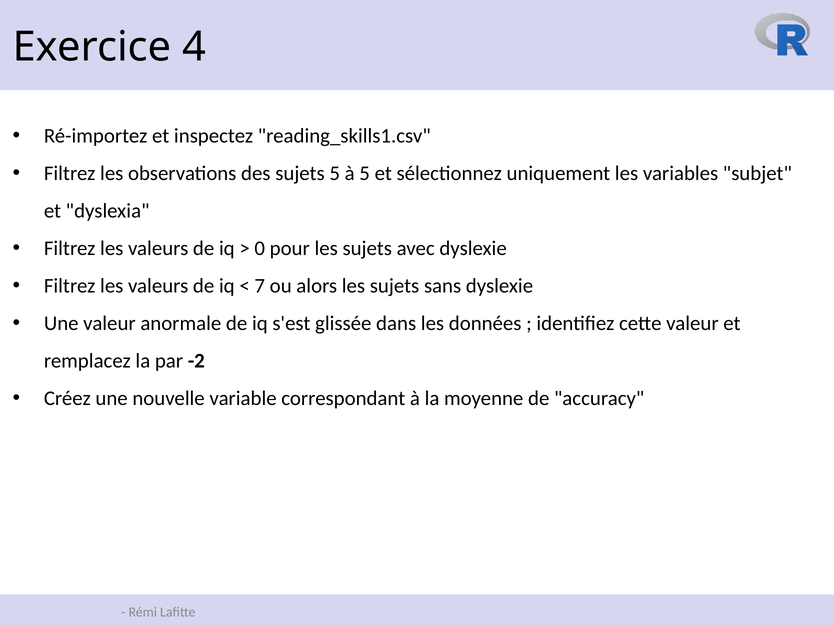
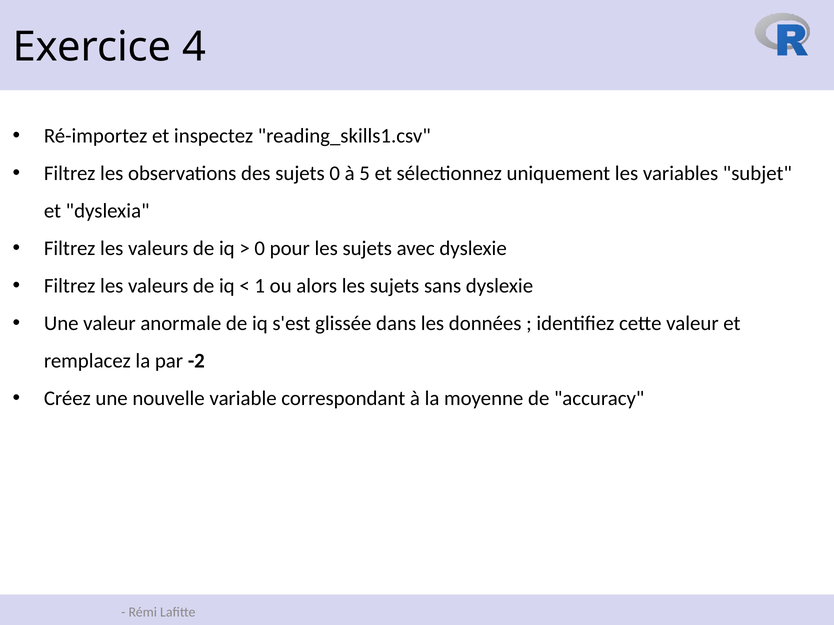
sujets 5: 5 -> 0 (335, 174)
7: 7 -> 1 (260, 286)
